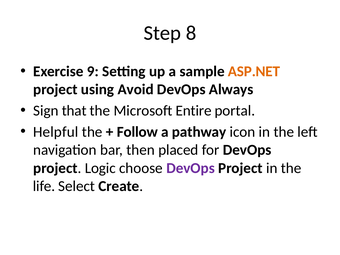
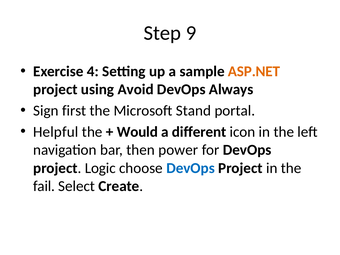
8: 8 -> 9 (191, 33)
9: 9 -> 4 (93, 71)
that: that -> first (74, 111)
Entire: Entire -> Stand (194, 111)
Follow: Follow -> Would (137, 132)
pathway: pathway -> different (199, 132)
placed: placed -> power (178, 150)
DevOps colour: purple -> blue (191, 168)
life: life -> fail (44, 186)
